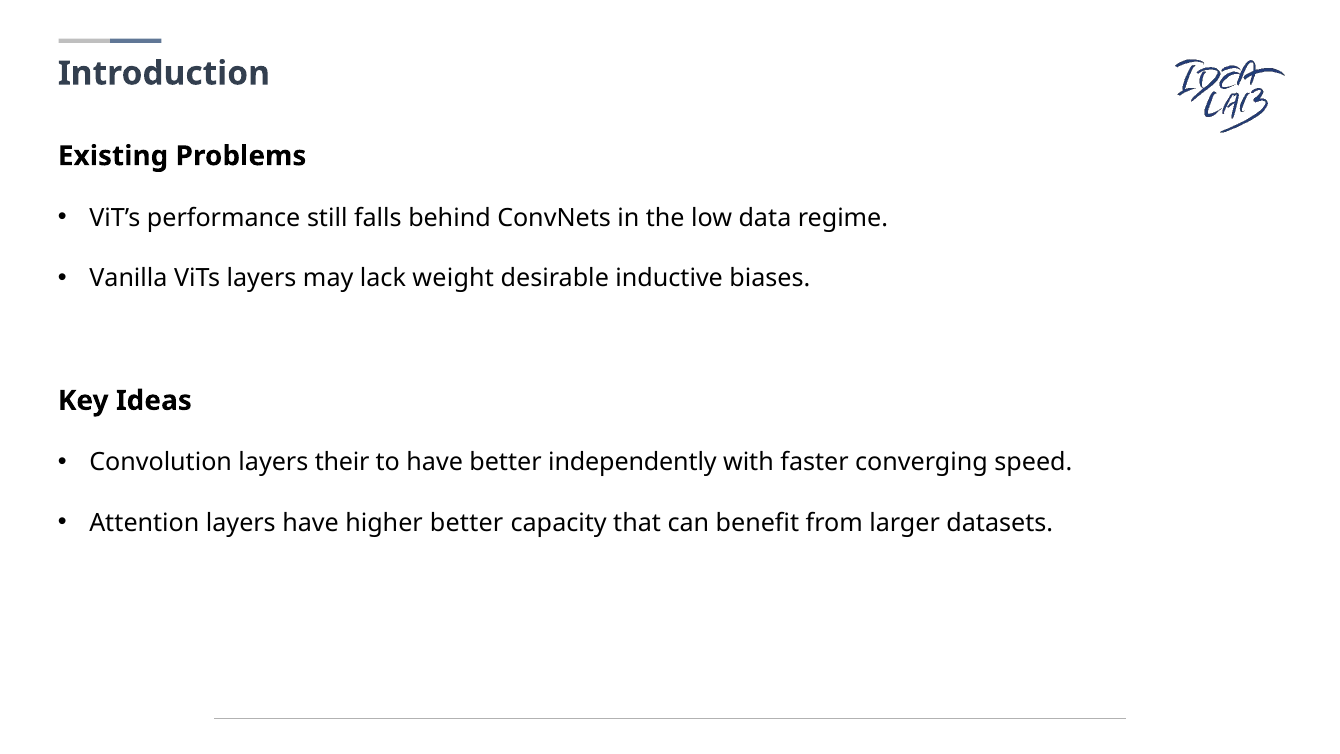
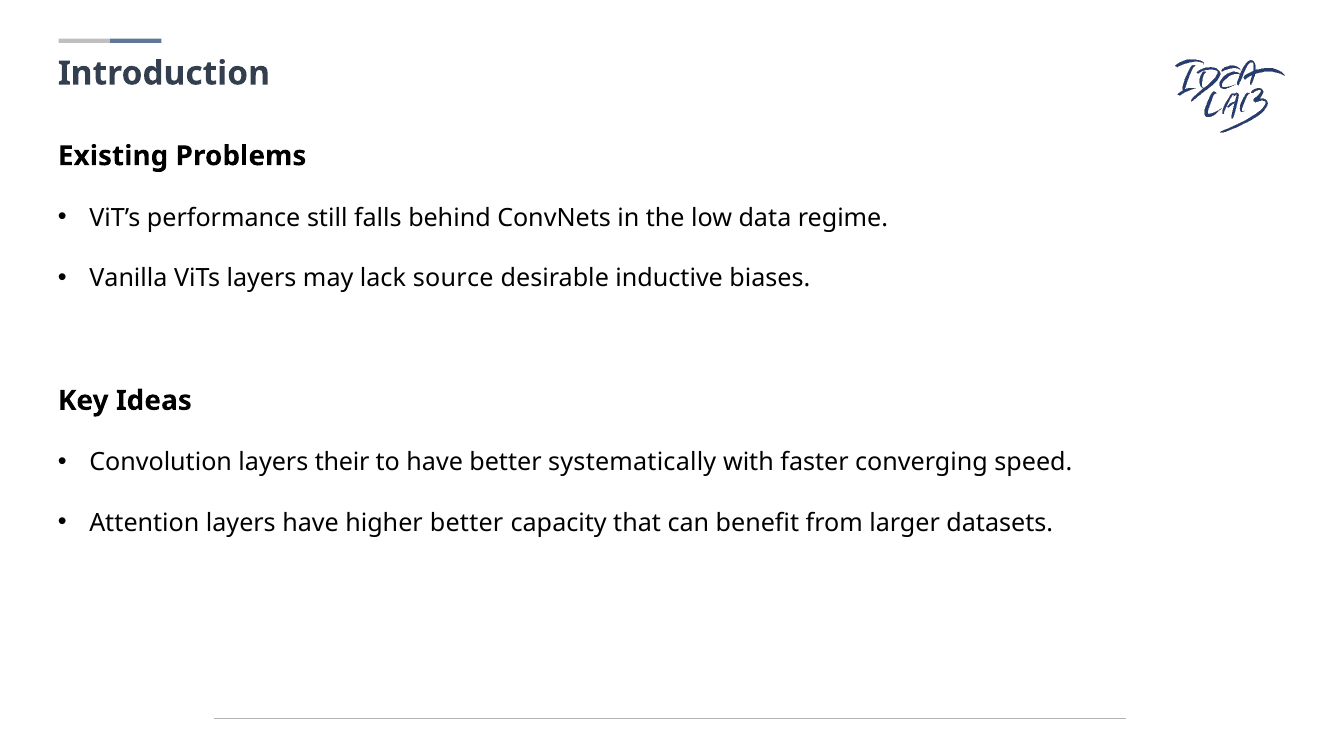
weight: weight -> source (453, 278)
independently: independently -> systematically (632, 462)
